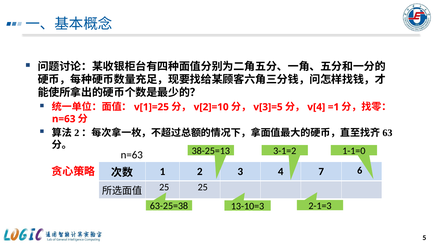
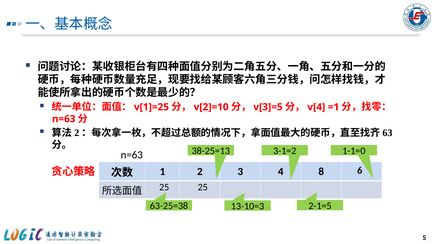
7: 7 -> 8 (321, 172)
2-1=3: 2-1=3 -> 2-1=5 (320, 206)
